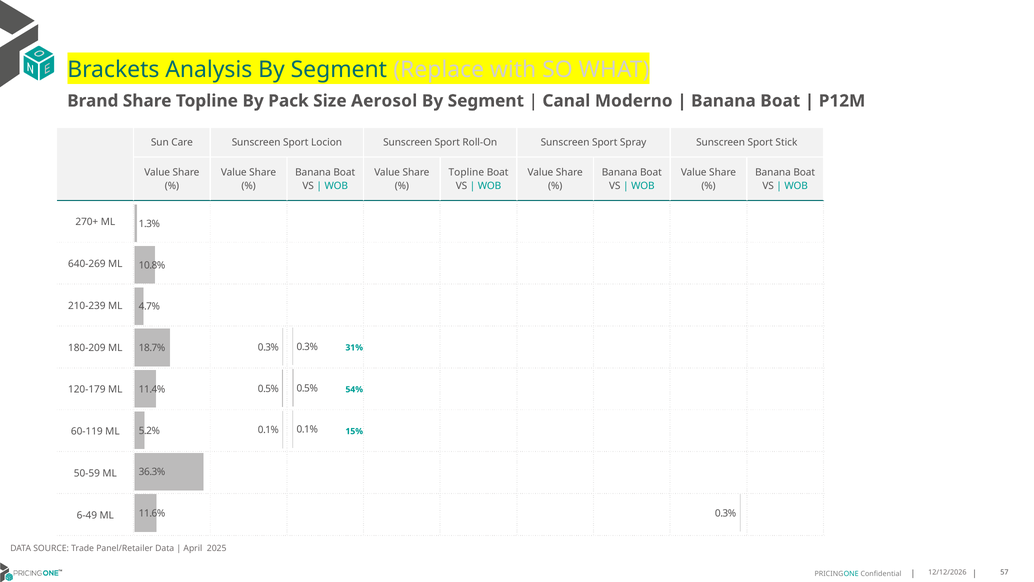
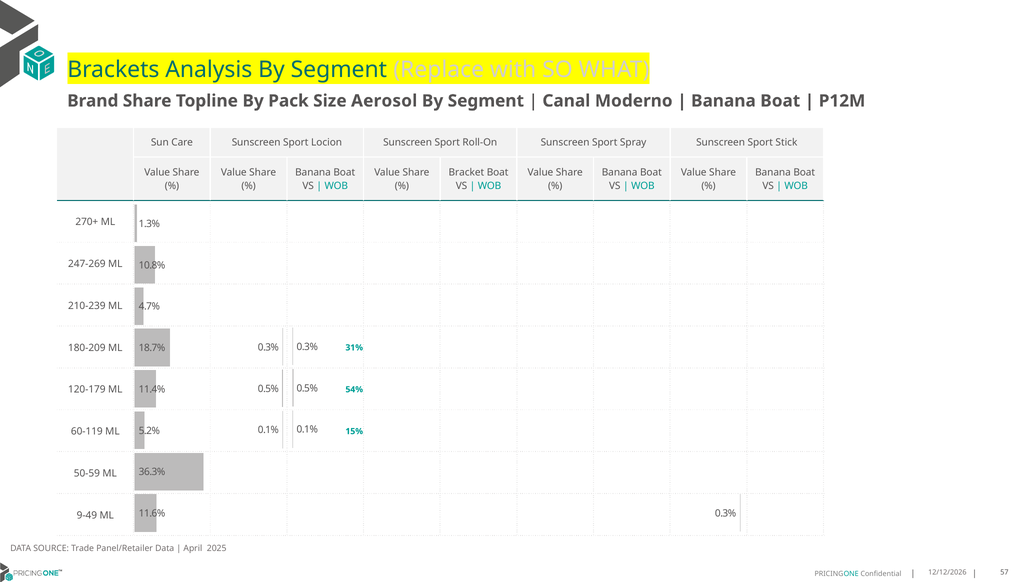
Topline: Topline -> Bracket (466, 172)
640-269: 640-269 -> 247-269 (87, 264)
6-49: 6-49 -> 9-49 (87, 515)
